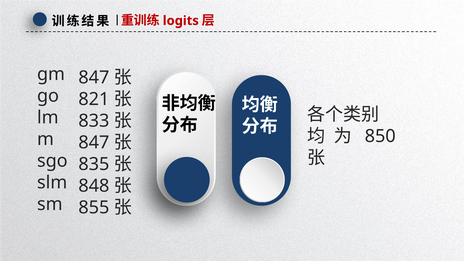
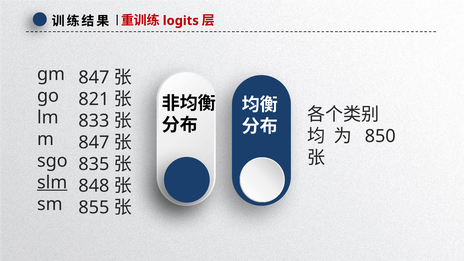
slm underline: none -> present (52, 182)
